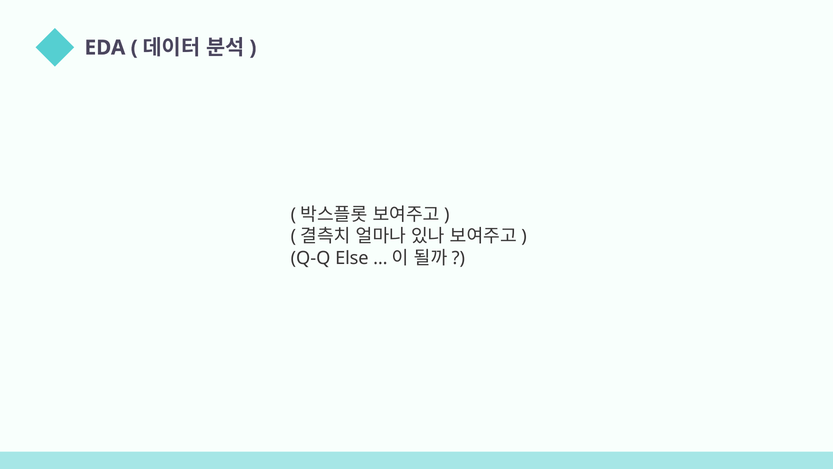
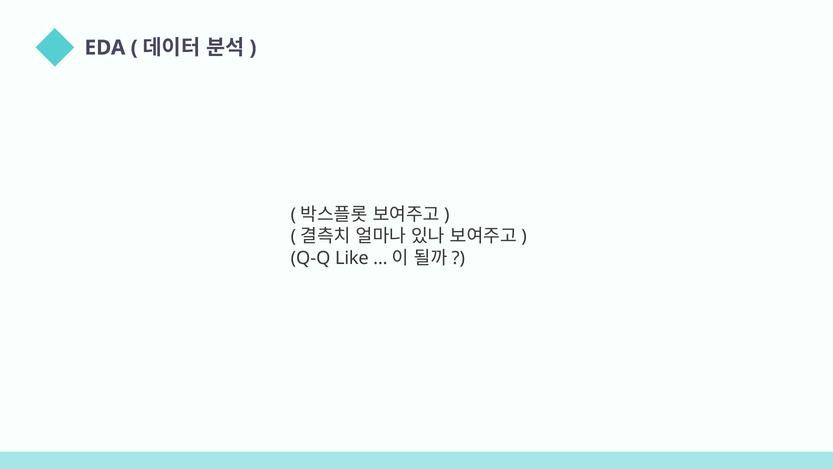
Else: Else -> Like (352, 258)
